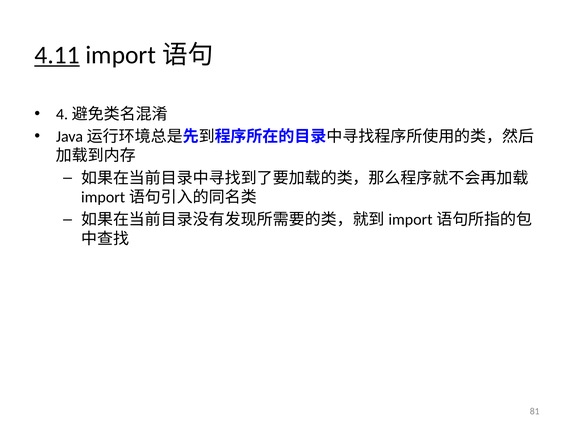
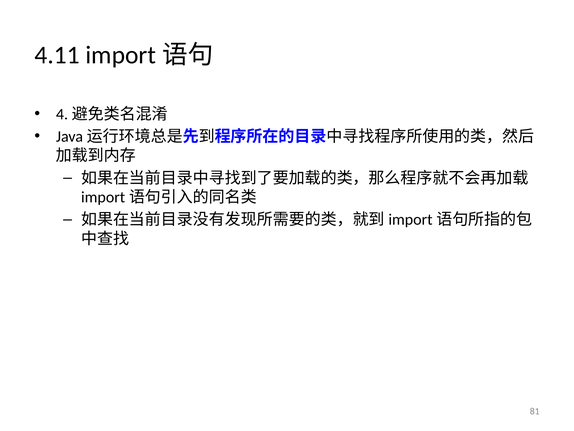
4.11 underline: present -> none (57, 55)
